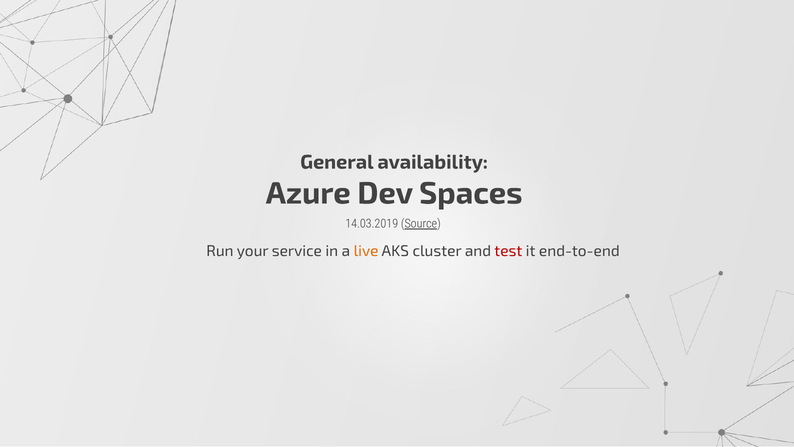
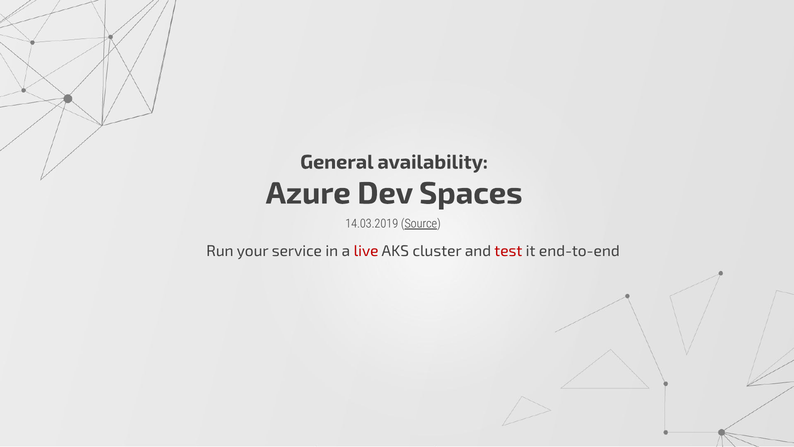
live colour: orange -> red (366, 251)
